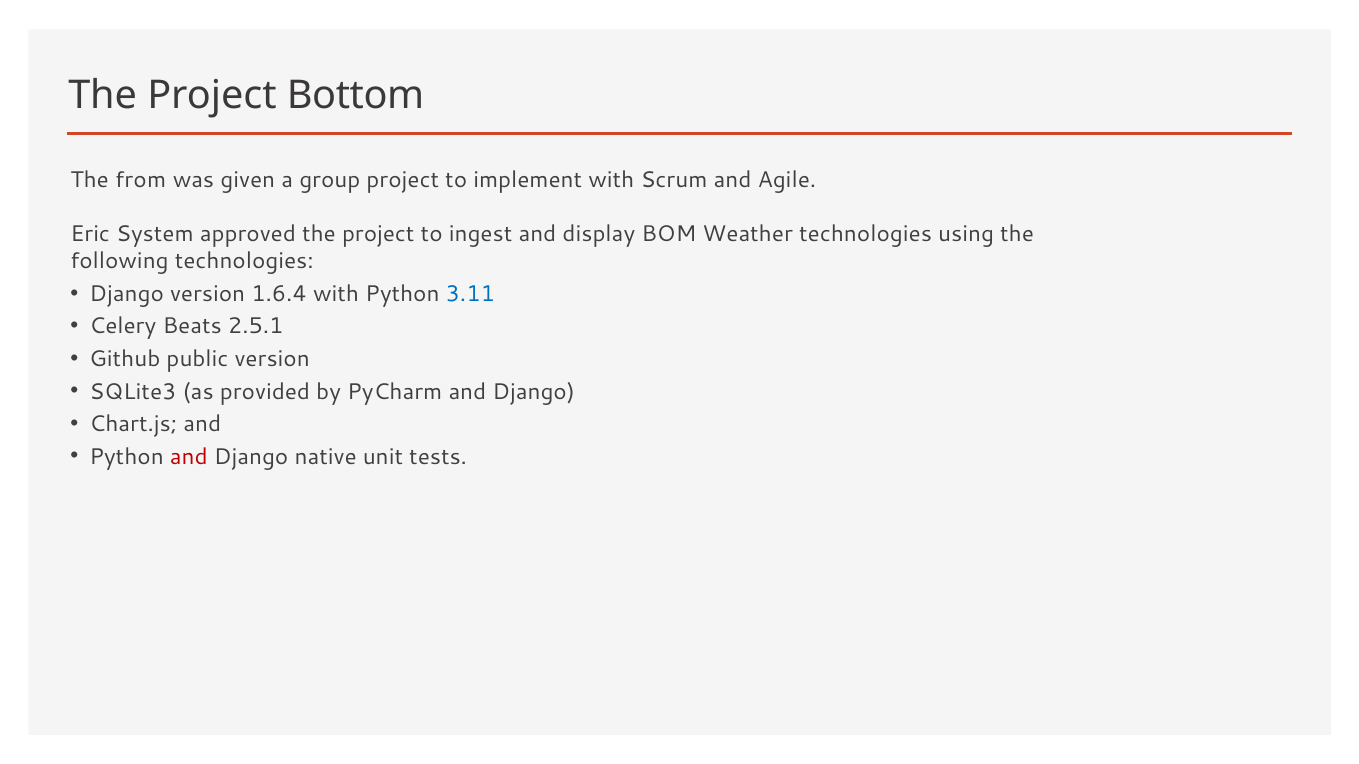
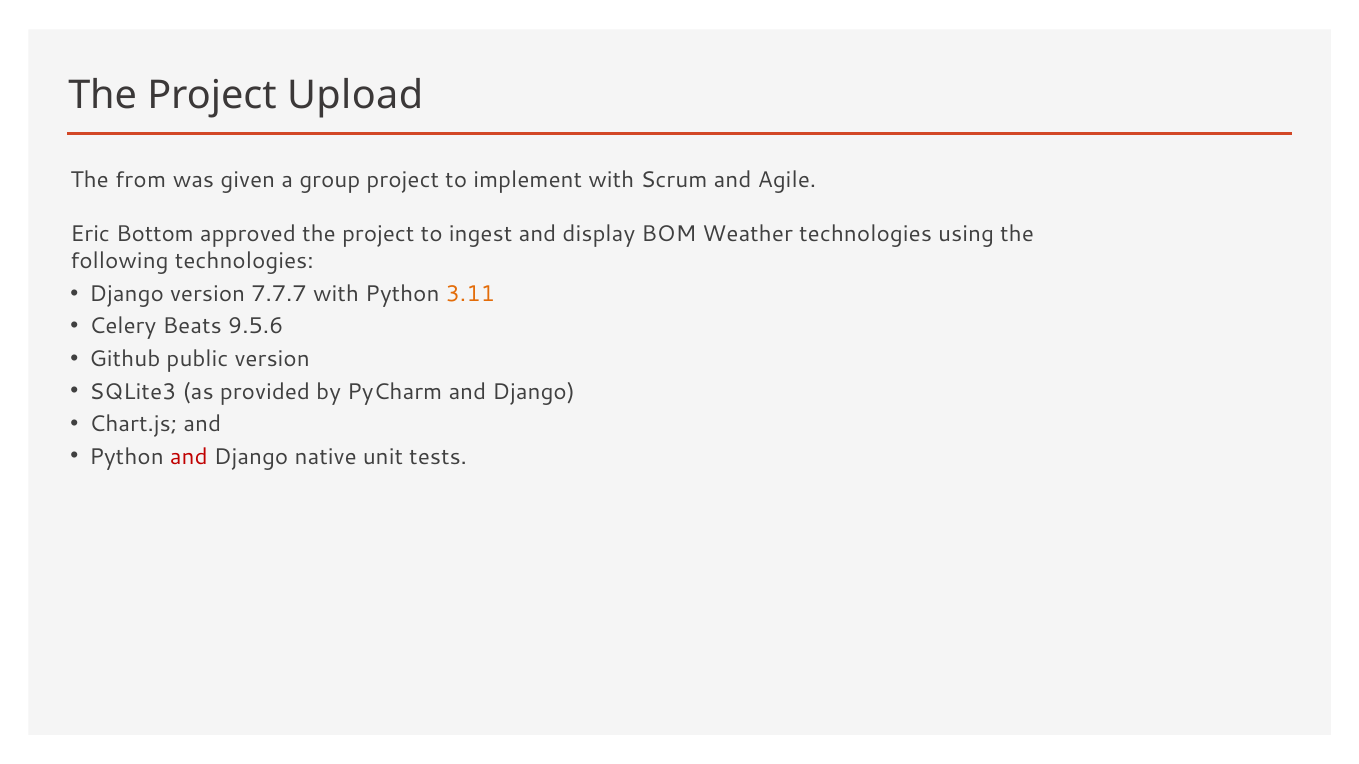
Bottom: Bottom -> Upload (355, 95)
System: System -> Bottom (155, 235)
1.6.4: 1.6.4 -> 7.7.7 (279, 294)
3.11 colour: blue -> orange (470, 294)
2.5.1: 2.5.1 -> 9.5.6 (256, 327)
